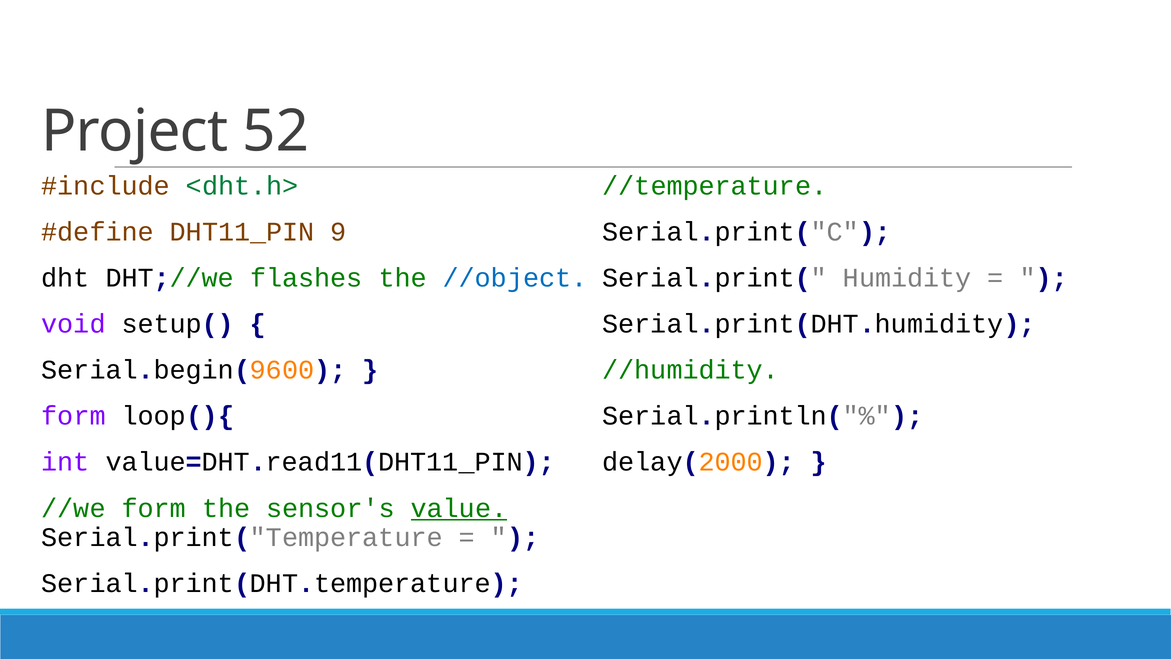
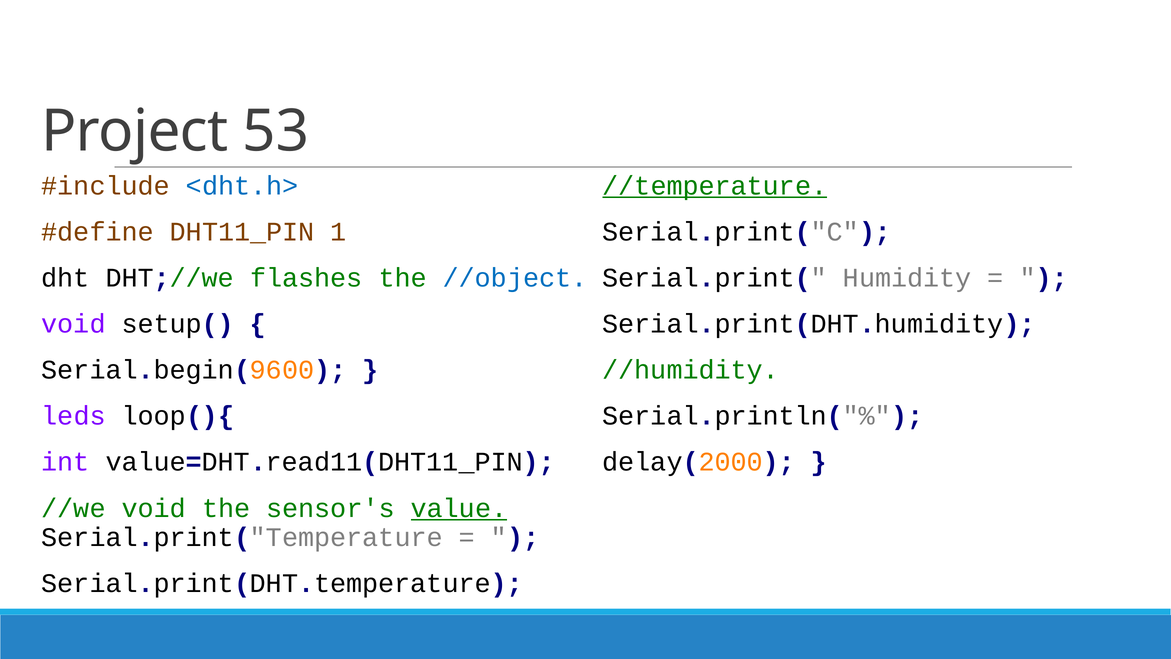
52: 52 -> 53 (276, 131)
<dht.h> colour: green -> blue (242, 186)
//temperature underline: none -> present (715, 186)
9: 9 -> 1 (339, 232)
form: form -> leds (74, 416)
//we form: form -> void (154, 508)
